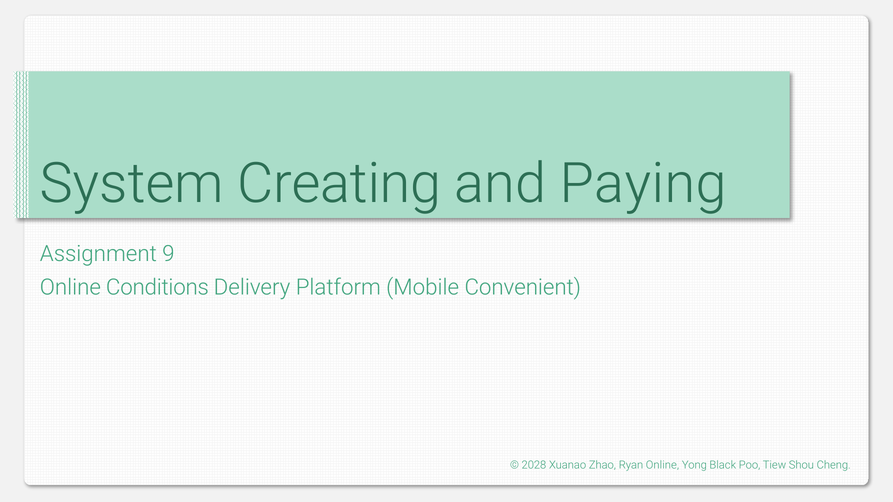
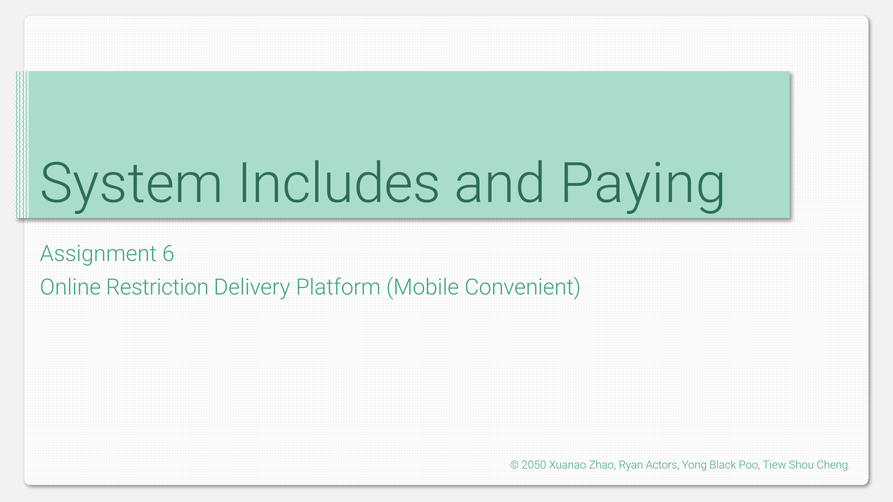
Creating: Creating -> Includes (339, 184)
9: 9 -> 6 (168, 254)
Conditions: Conditions -> Restriction (157, 288)
2028: 2028 -> 2050 (534, 465)
Ryan Online: Online -> Actors (663, 465)
